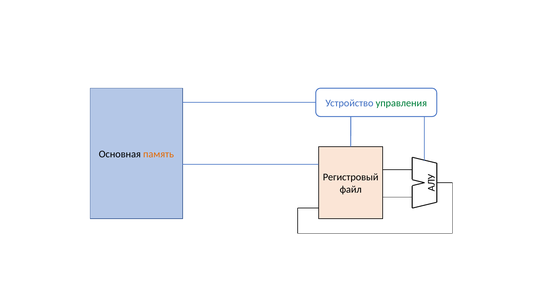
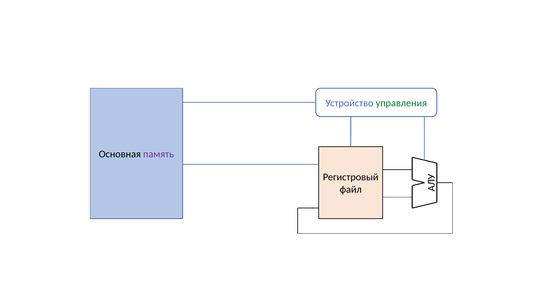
память colour: orange -> purple (159, 154)
